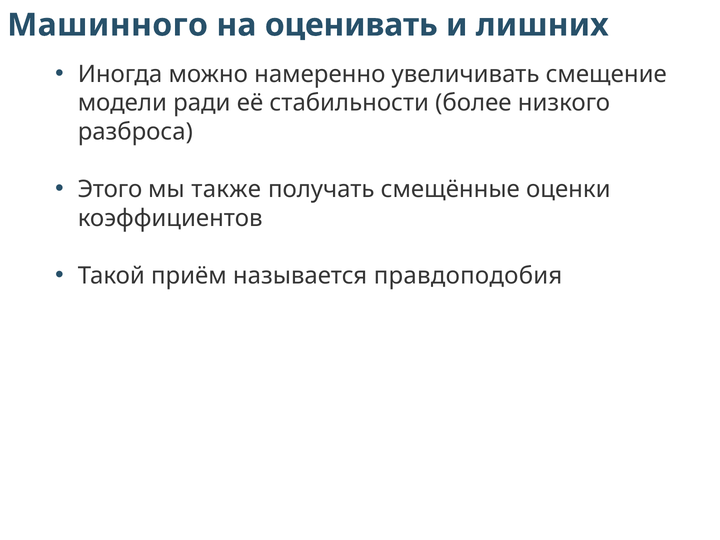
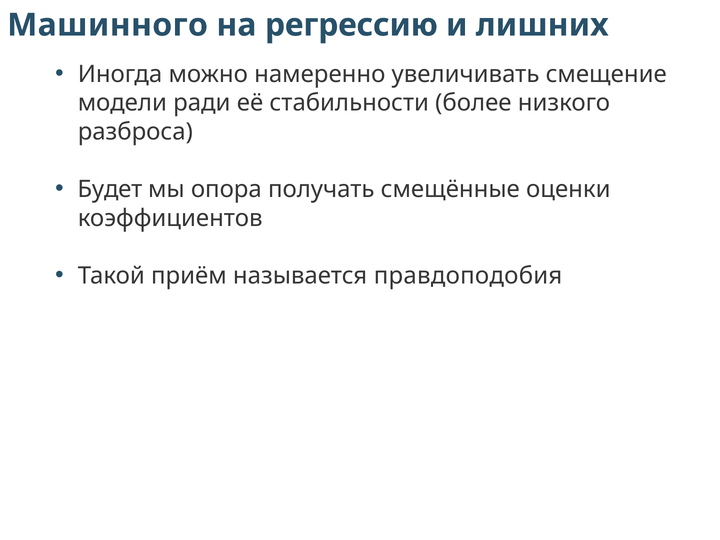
оценивать: оценивать -> регрессию (351, 25)
Этого: Этого -> Будет (110, 189)
также: также -> опора (226, 189)
